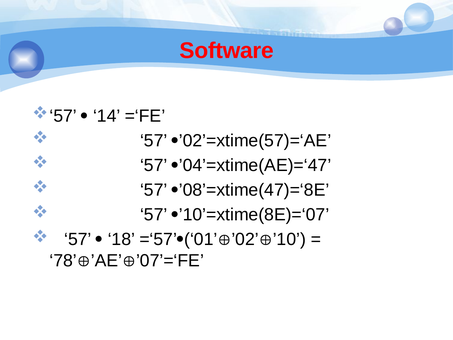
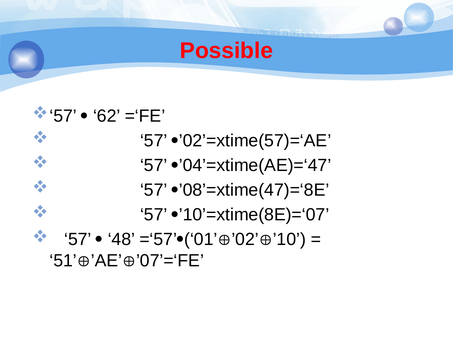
Software: Software -> Possible (226, 51)
14: 14 -> 62 (107, 116)
18: 18 -> 48 (121, 239)
78: 78 -> 51 (63, 260)
